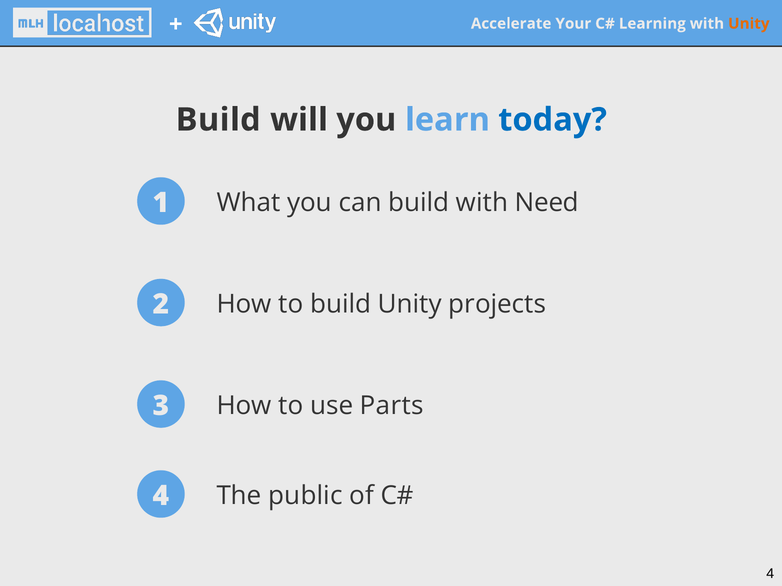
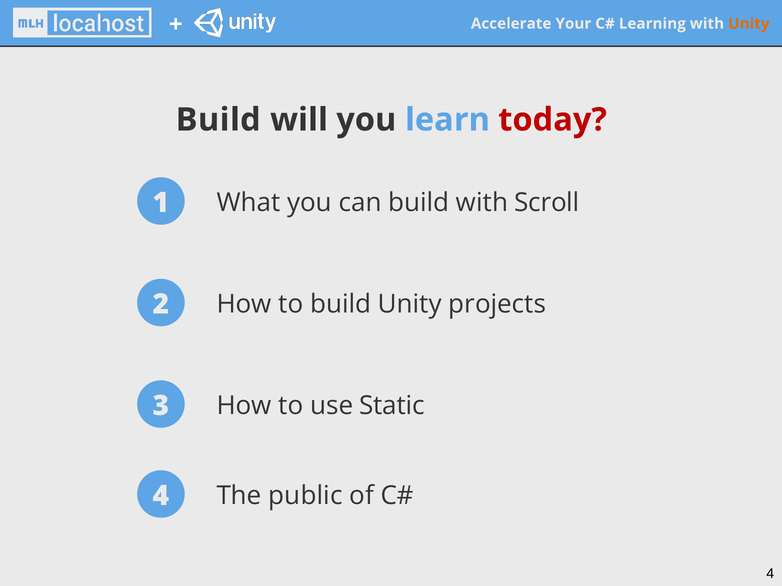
today colour: blue -> red (553, 120)
Need: Need -> Scroll (547, 203)
Parts: Parts -> Static (392, 406)
